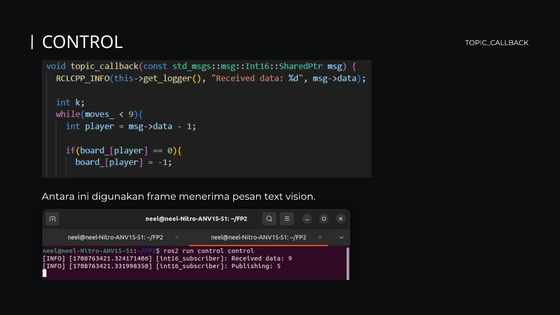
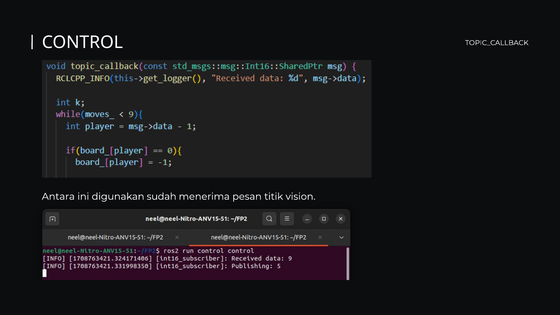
frame: frame -> sudah (162, 197)
text: text -> titik (274, 197)
